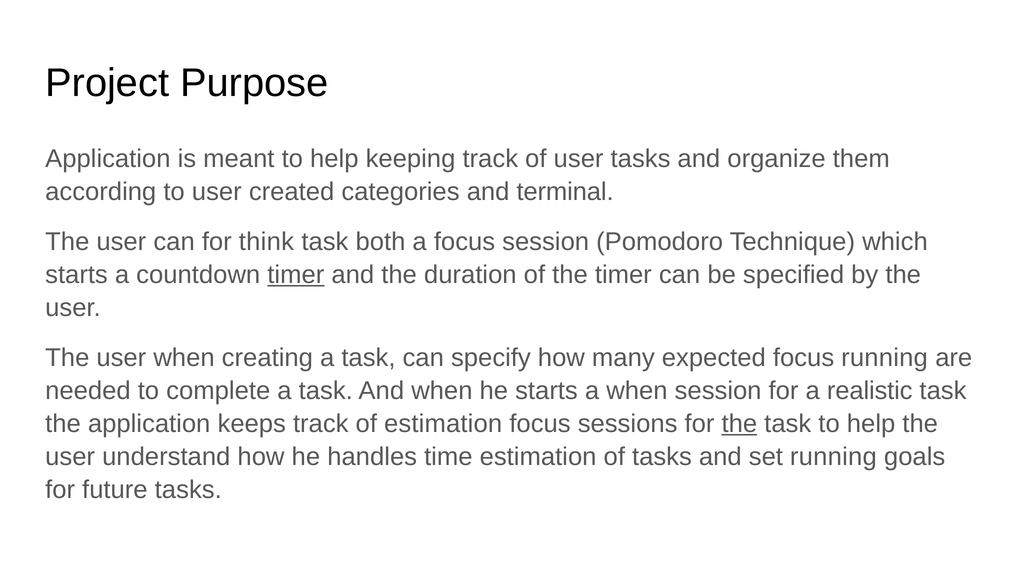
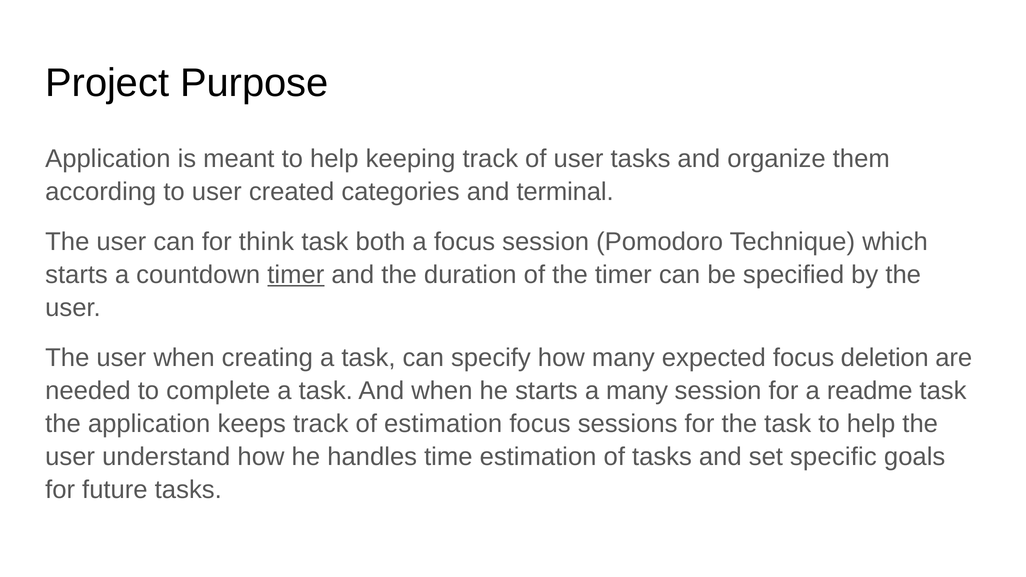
focus running: running -> deletion (885, 358)
a when: when -> many (637, 391)
realistic: realistic -> readme (870, 391)
the underline: present -> none (739, 424)
set running: running -> specific (833, 457)
